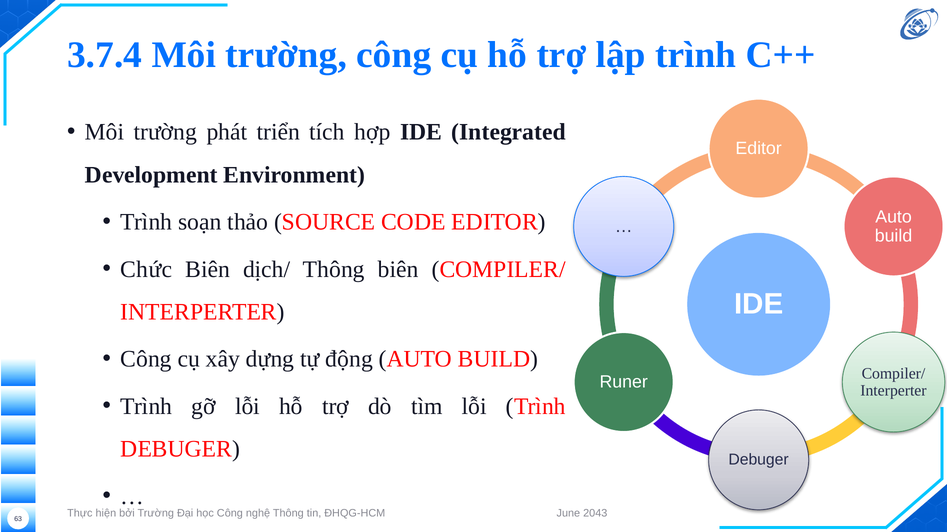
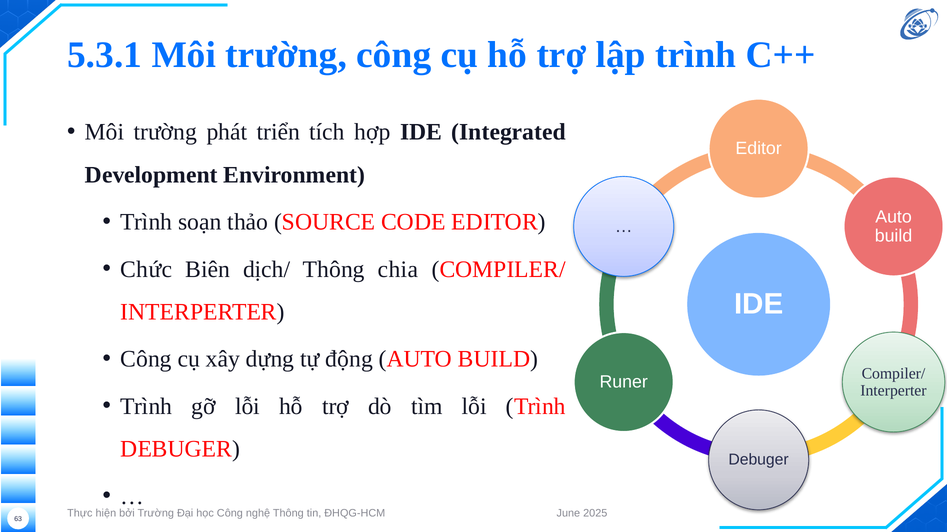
3.7.4: 3.7.4 -> 5.3.1 (105, 55)
Thông biên: biên -> chia (398, 270)
2043: 2043 -> 2025 (595, 514)
